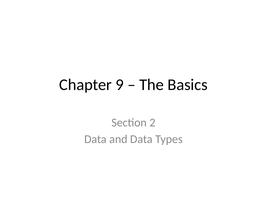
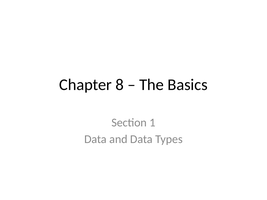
9: 9 -> 8 (120, 85)
2: 2 -> 1 (153, 123)
